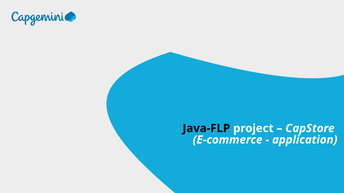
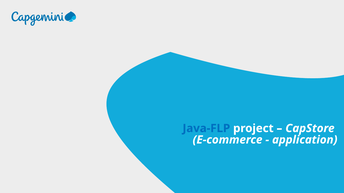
Java-FLP colour: black -> blue (206, 129)
